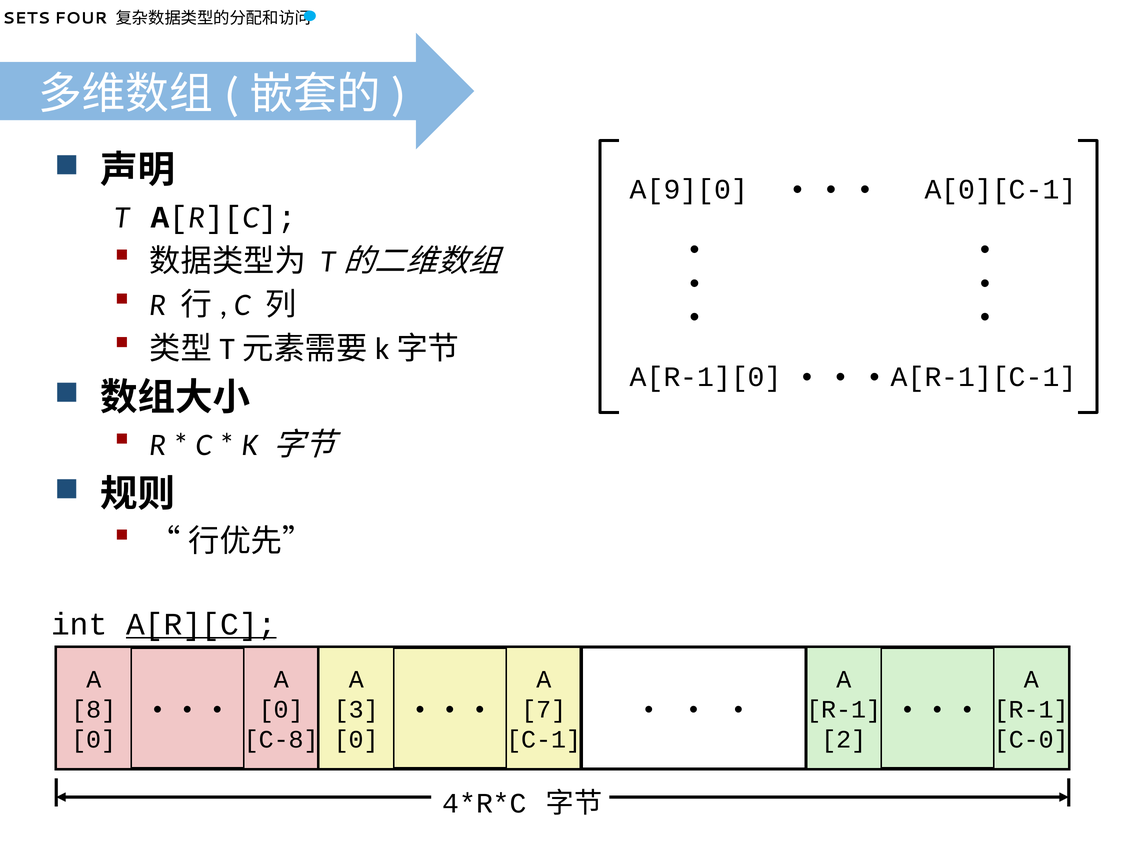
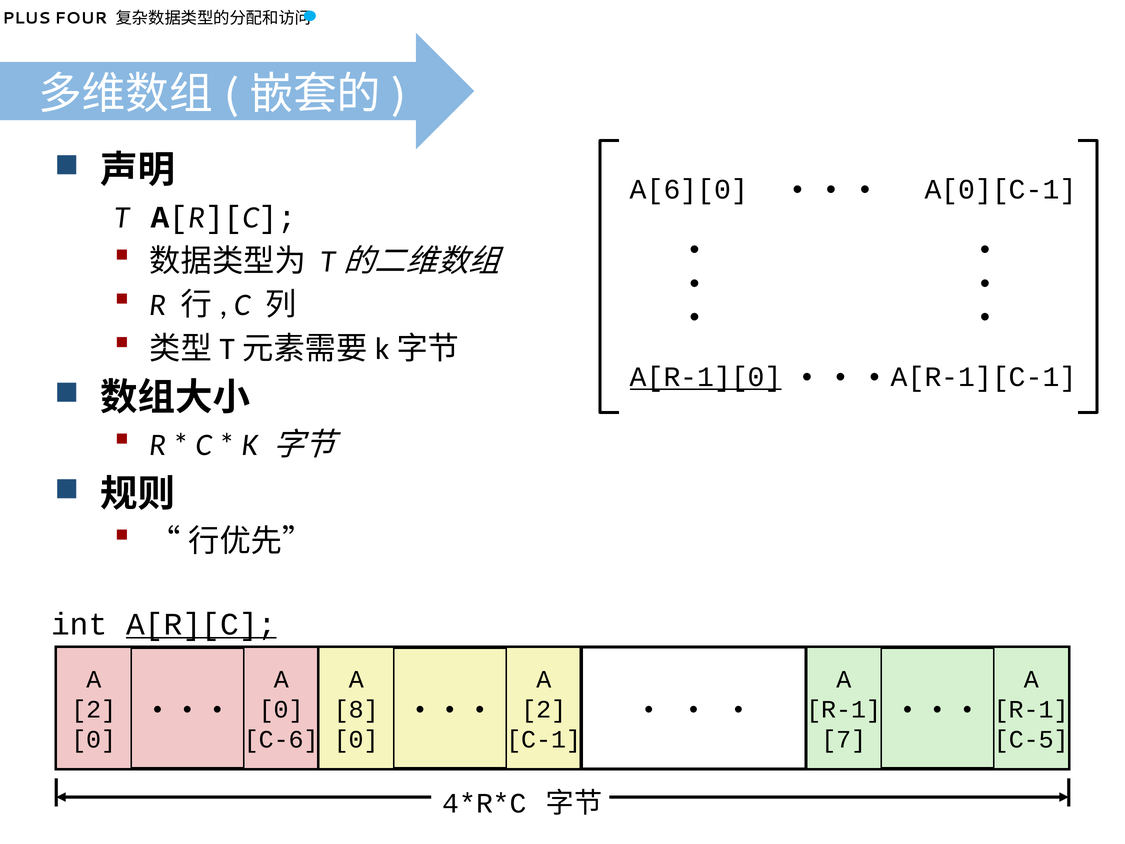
SETS: SETS -> PLUS (26, 18)
A[9][0: A[9][0 -> A[6][0 (689, 189)
A[R-1][0 underline: none -> present (706, 377)
8: 8 -> 2 (94, 709)
3: 3 -> 8 (356, 709)
7: 7 -> 2 (544, 709)
C-8: C-8 -> C-6 (281, 739)
2: 2 -> 7 (844, 739)
C-0: C-0 -> C-5 (1031, 739)
